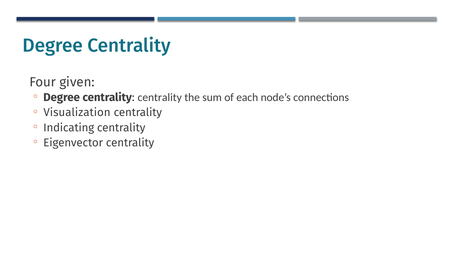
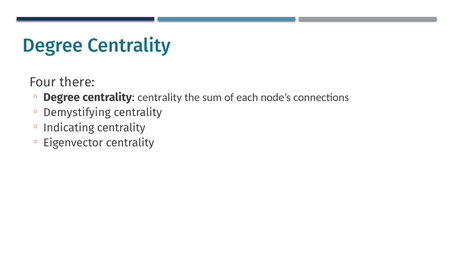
given: given -> there (77, 82)
Visualization: Visualization -> Demystifying (77, 112)
